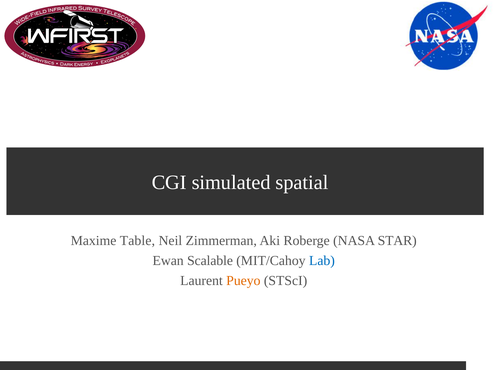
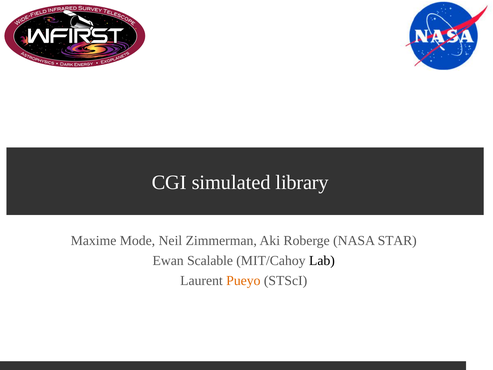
spatial: spatial -> library (302, 182)
Table: Table -> Mode (137, 241)
Lab colour: blue -> black (322, 260)
